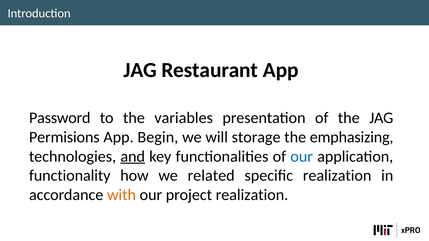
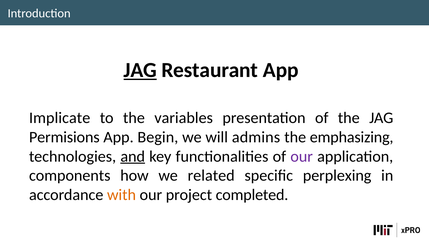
JAG underline: none -> present (140, 70)
Password: Password -> Implicate (60, 118)
storage: storage -> admins (256, 137)
our colour: blue -> purple (302, 157)
functionality: functionality -> components (70, 176)
specific realization: realization -> perplexing (337, 176)
project realization: realization -> completed (252, 195)
